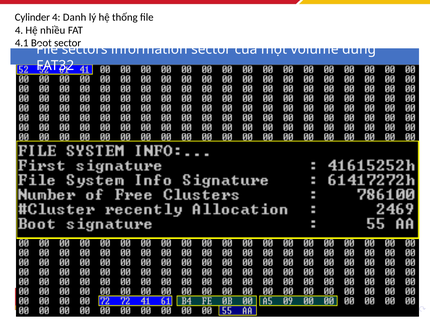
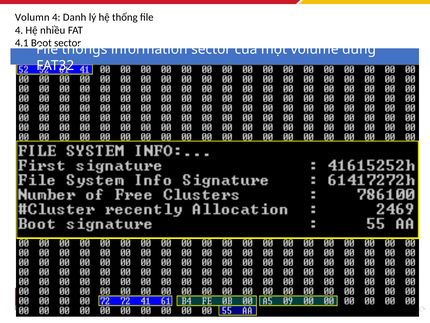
Cylinder: Cylinder -> Volumn (32, 17)
sectors: sectors -> thốngs (85, 49)
